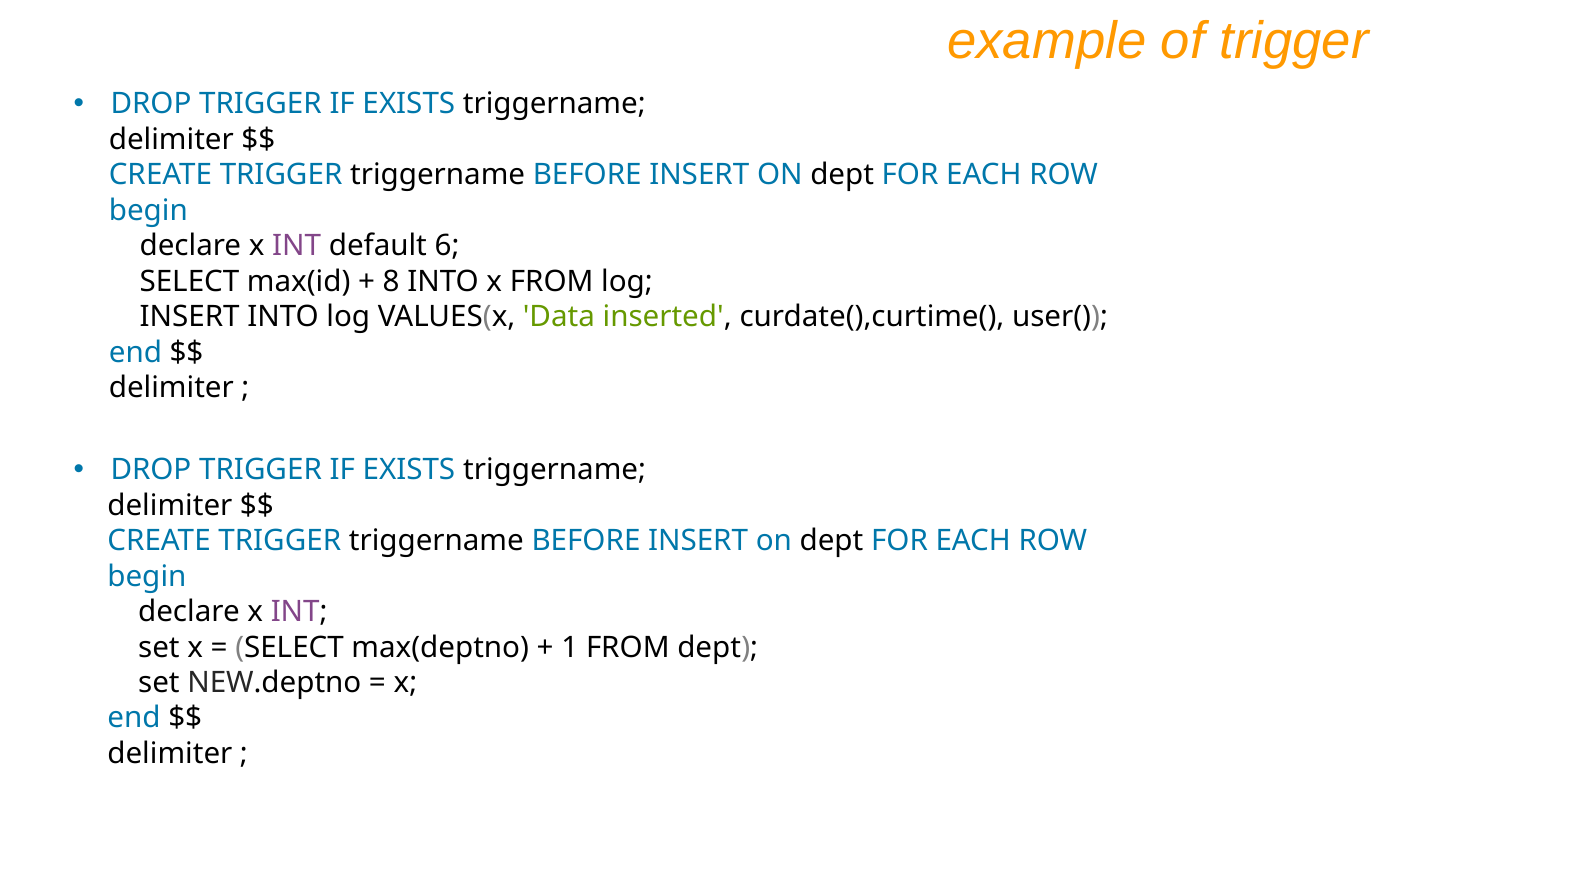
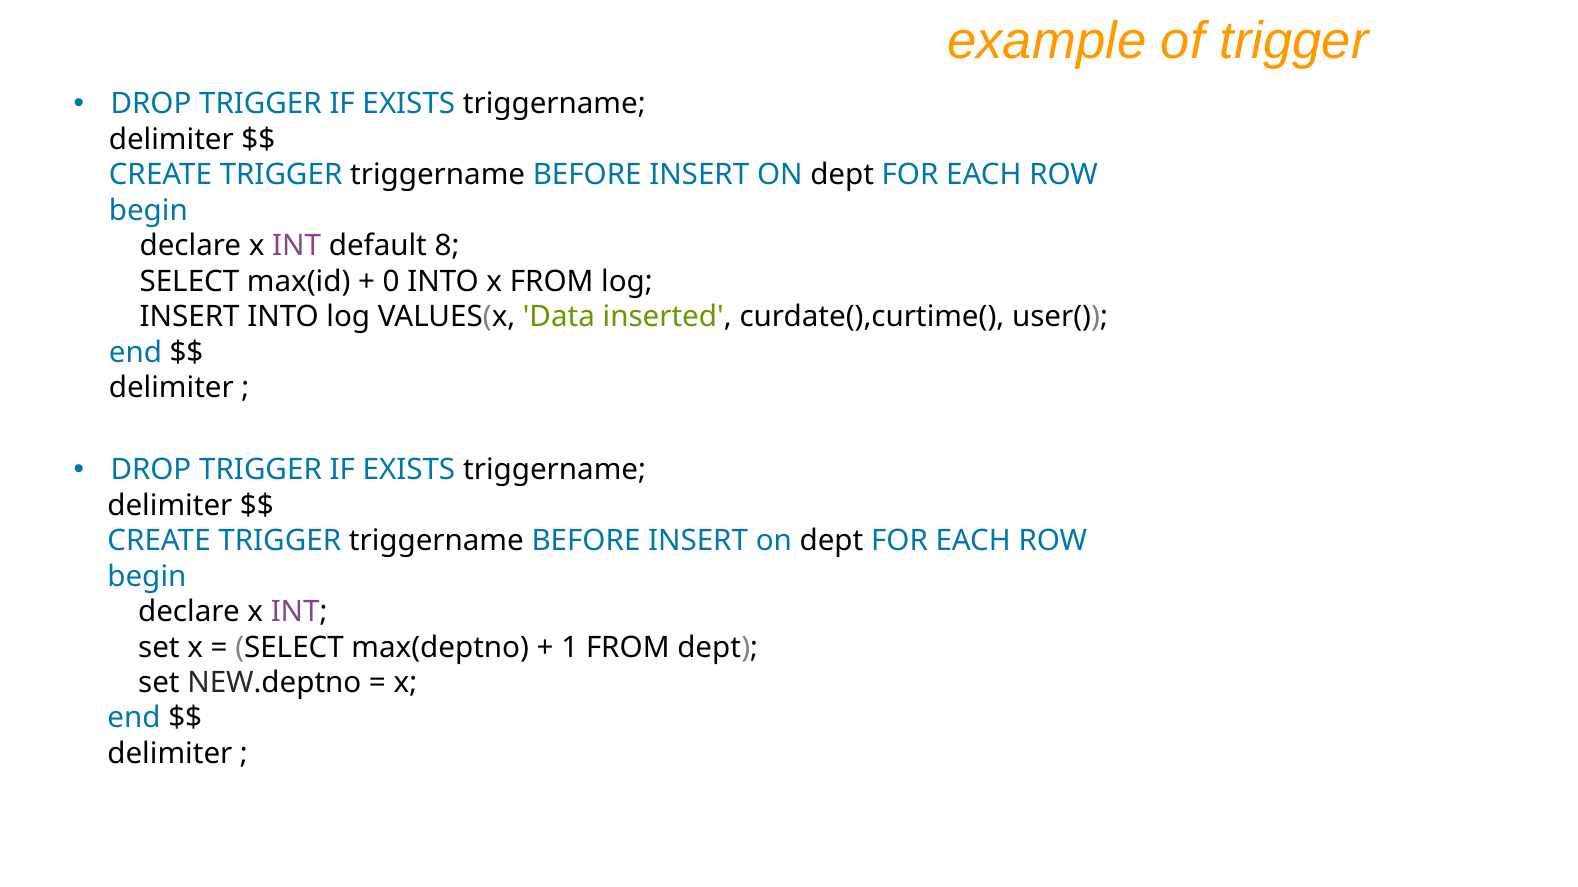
6: 6 -> 8 (447, 246)
8: 8 -> 0 (391, 281)
